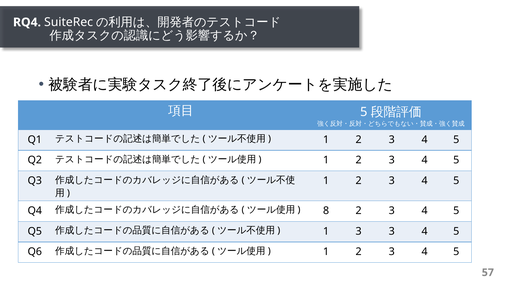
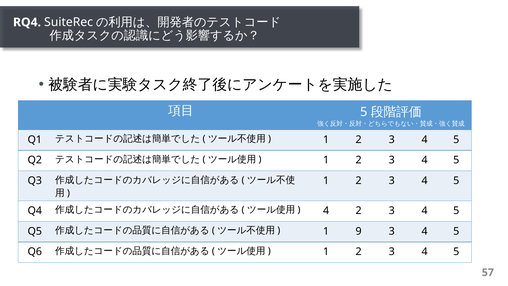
8: 8 -> 4 (326, 210)
1 3: 3 -> 9 (359, 231)
